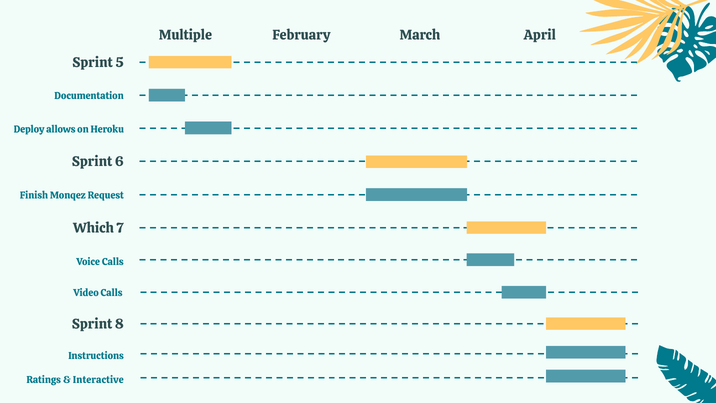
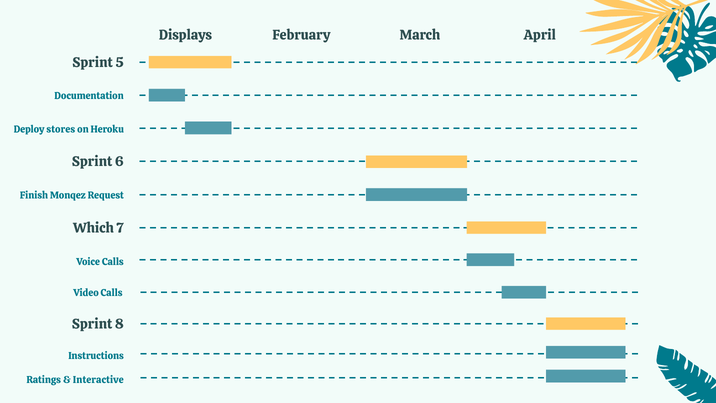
Multiple: Multiple -> Displays (185, 35)
allows: allows -> stores (61, 129)
